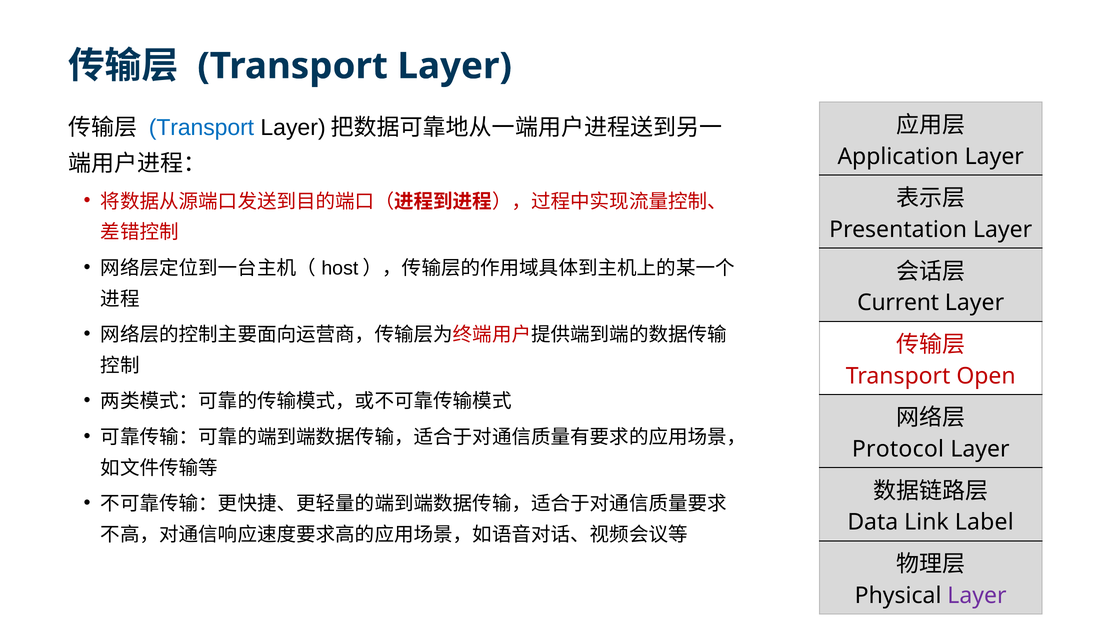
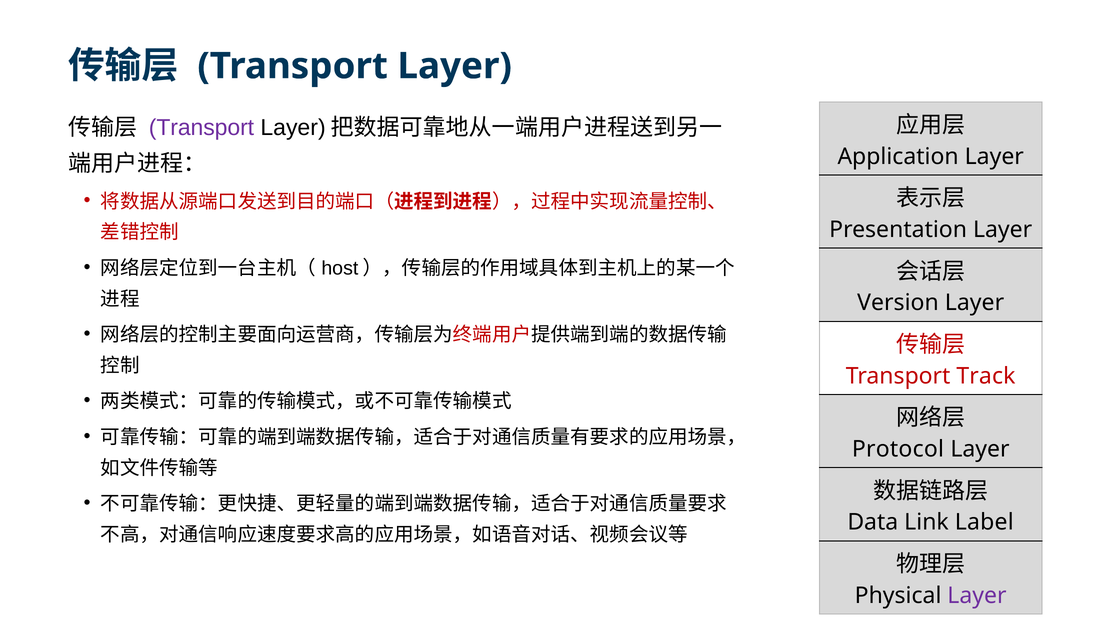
Transport colour: blue -> purple (201, 128)
Current: Current -> Version (898, 303)
Open: Open -> Track (986, 376)
